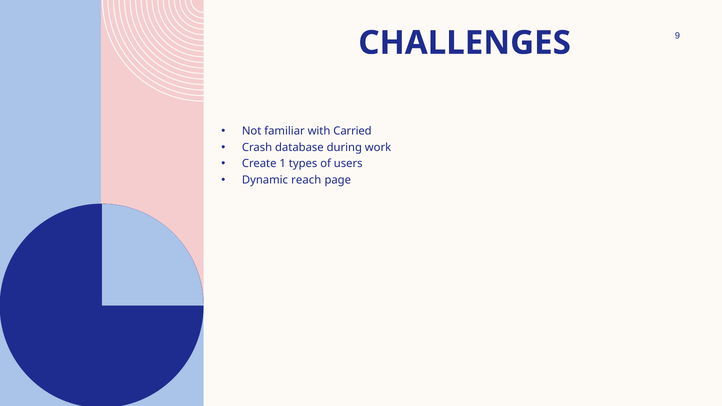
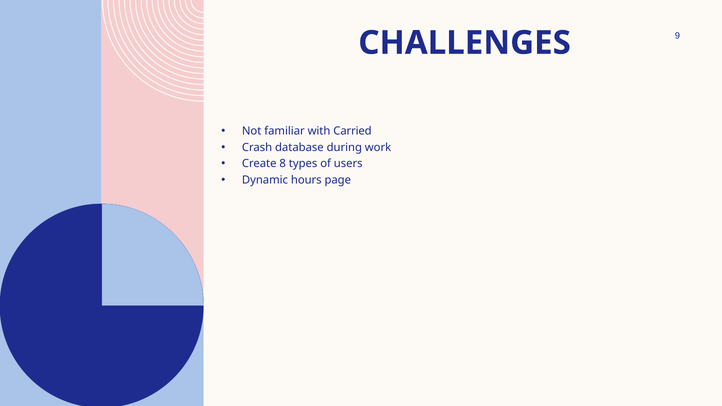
1: 1 -> 8 (283, 164)
reach: reach -> hours (306, 180)
